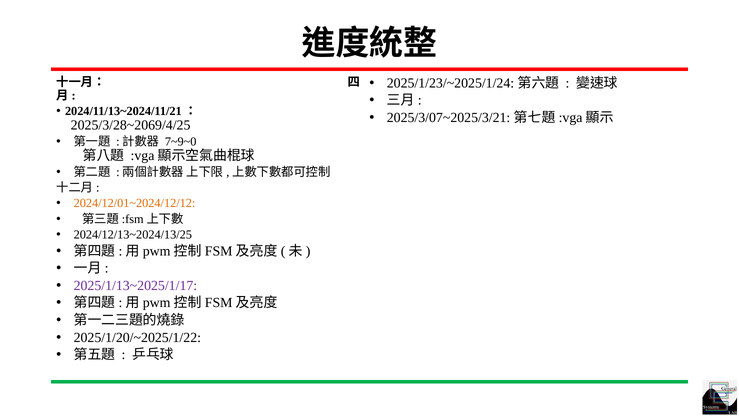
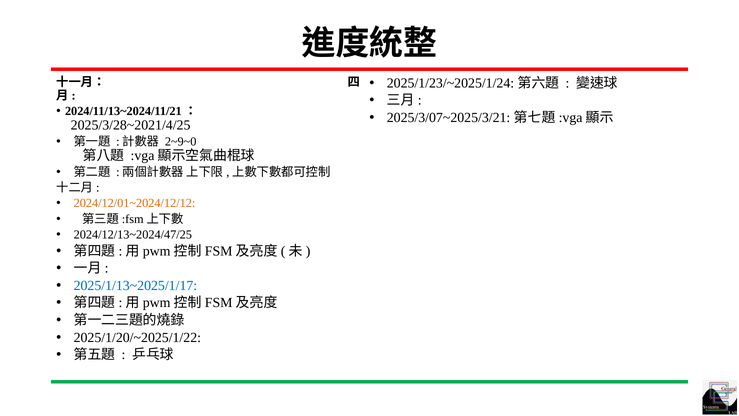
2025/3/28~2069/4/25: 2025/3/28~2069/4/25 -> 2025/3/28~2021/4/25 (131, 125)
7~9~0: 7~9~0 -> 2~9~0 (181, 142)
2024/12/13~2024/13/25: 2024/12/13~2024/13/25 -> 2024/12/13~2024/47/25 (133, 234)
2025/1/13~2025/1/17 colour: purple -> blue (135, 285)
